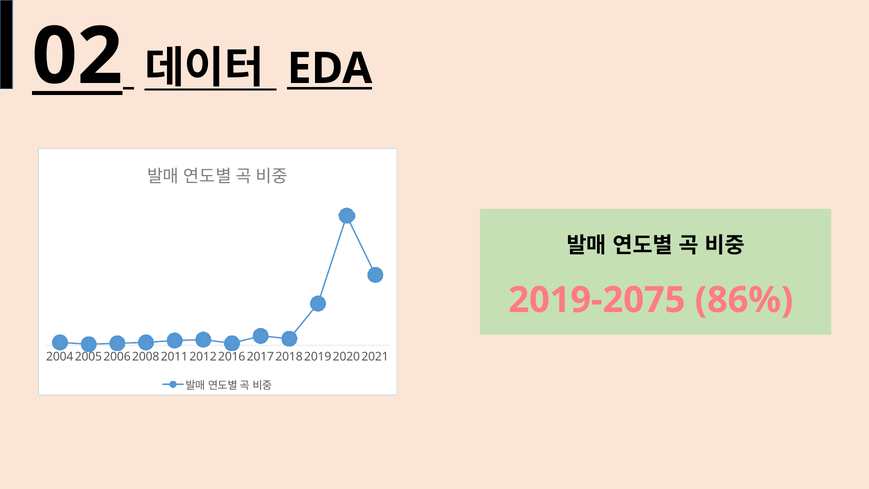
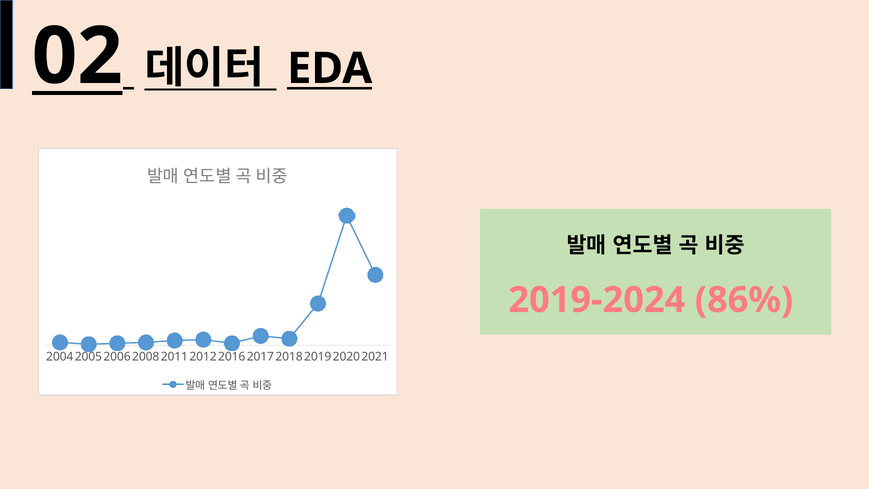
2019-2075: 2019-2075 -> 2019-2024 (597, 300)
